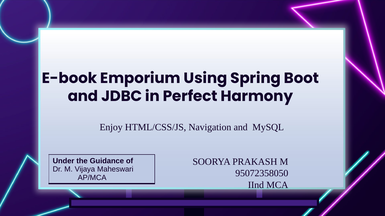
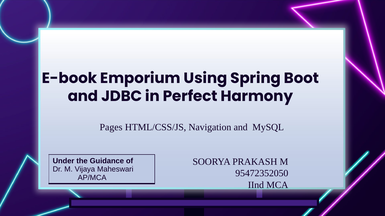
Enjoy: Enjoy -> Pages (111, 128)
95072358050: 95072358050 -> 95472352050 (262, 174)
